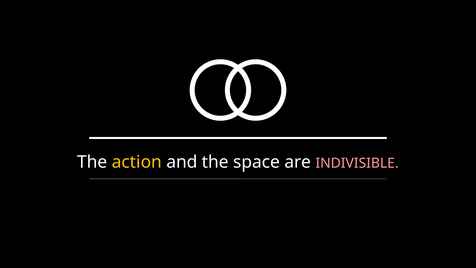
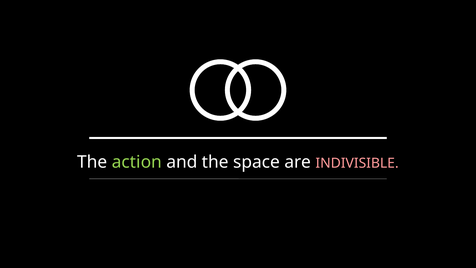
action colour: yellow -> light green (137, 162)
